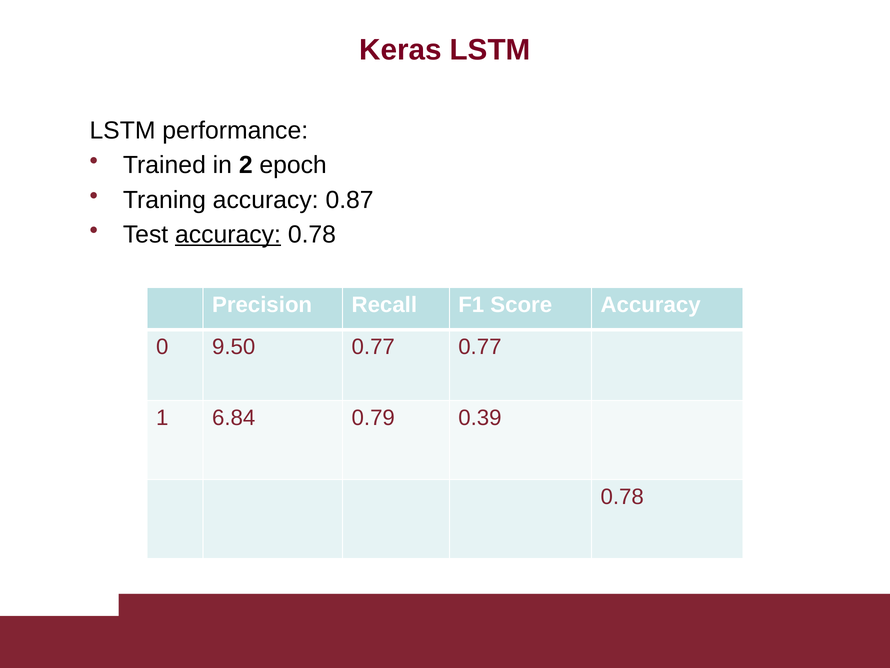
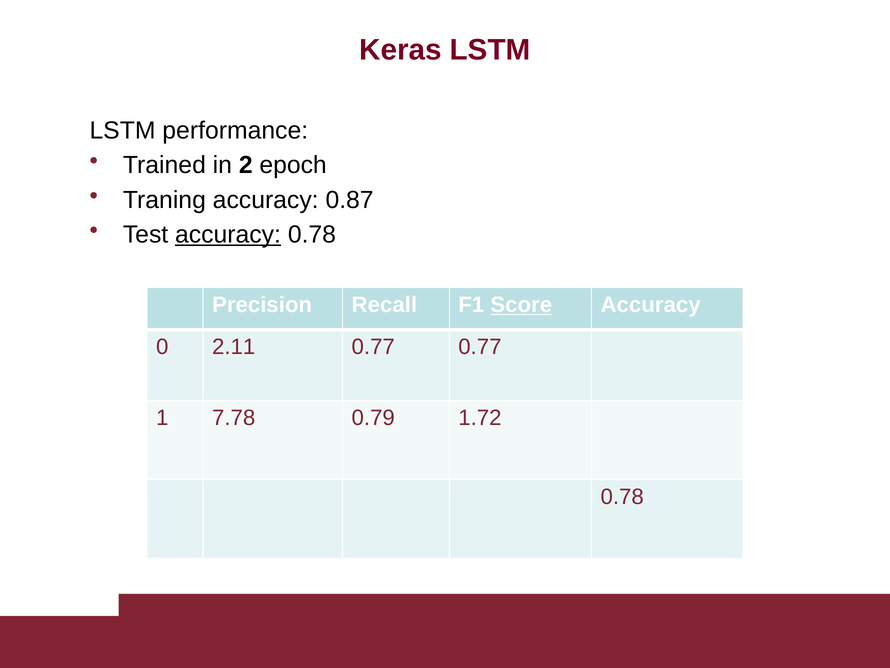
Score underline: none -> present (521, 305)
9.50: 9.50 -> 2.11 (234, 347)
6.84: 6.84 -> 7.78 (234, 418)
0.39: 0.39 -> 1.72 (480, 418)
